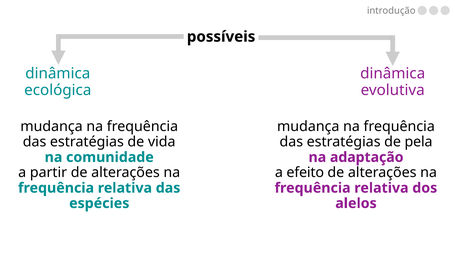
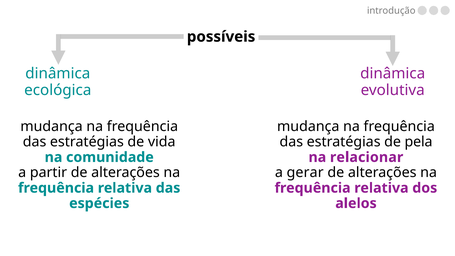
adaptação: adaptação -> relacionar (367, 157)
efeito: efeito -> gerar (305, 173)
